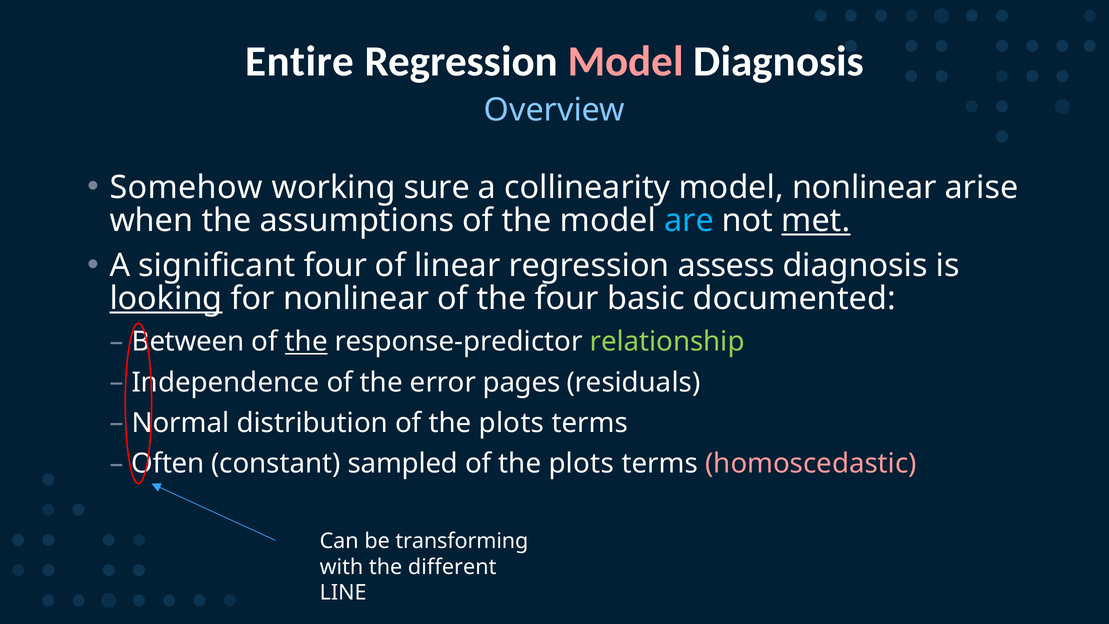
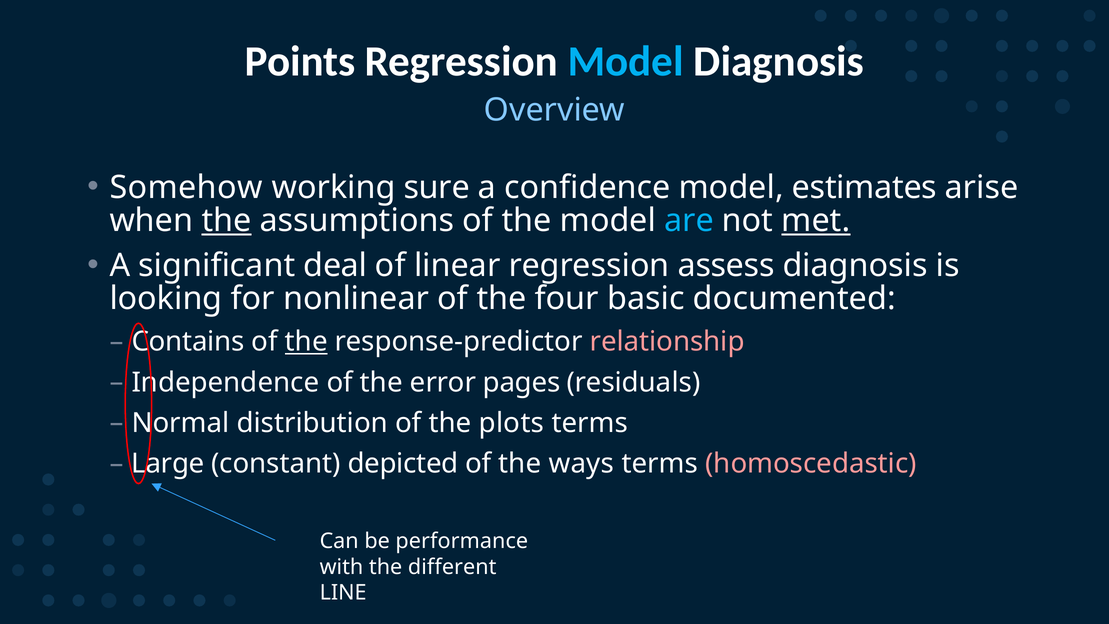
Entire: Entire -> Points (300, 62)
Model colour: pink -> light blue (626, 62)
collinearity: collinearity -> confidence (587, 187)
model nonlinear: nonlinear -> estimates (864, 187)
the underline: none -> present (226, 220)
significant four: four -> deal (335, 266)
looking underline: present -> none (166, 299)
Between: Between -> Contains (188, 342)
relationship colour: light green -> pink (667, 342)
Often: Often -> Large (168, 464)
sampled: sampled -> depicted (403, 464)
plots: plots -> ways (581, 464)
transforming: transforming -> performance (462, 541)
